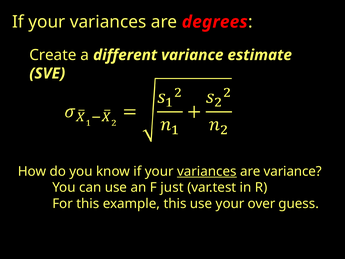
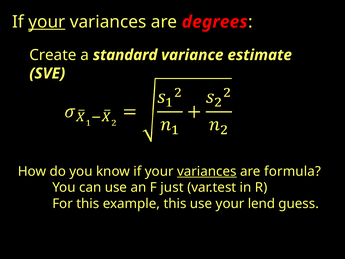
your underline: none -> present (47, 22)
different: different -> standard (125, 55)
are variance: variance -> formula (293, 171)
over: over -> lend (262, 203)
